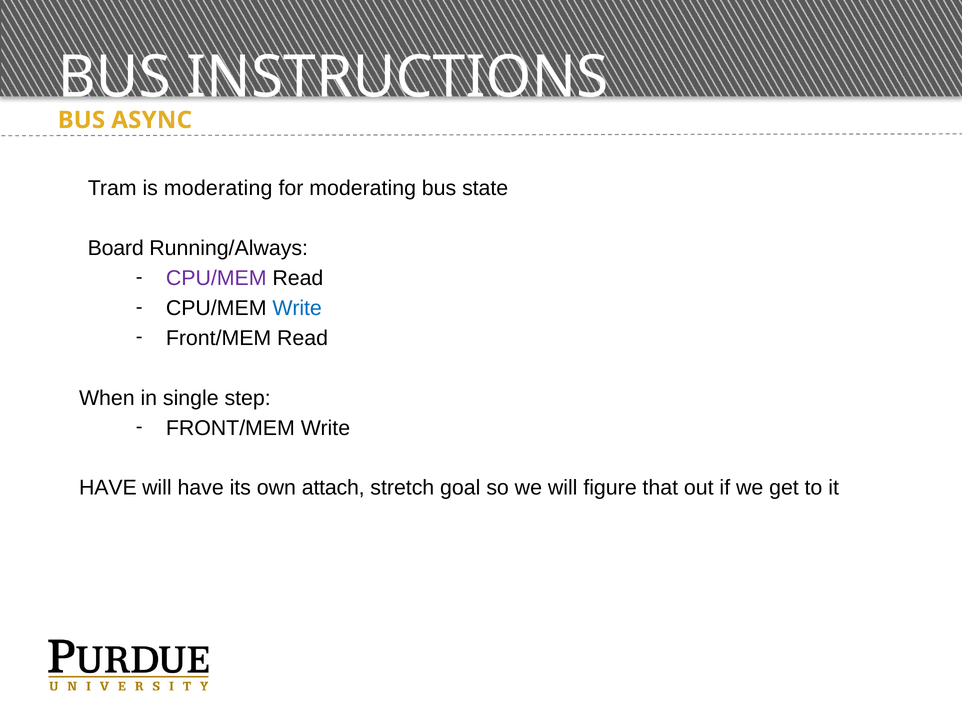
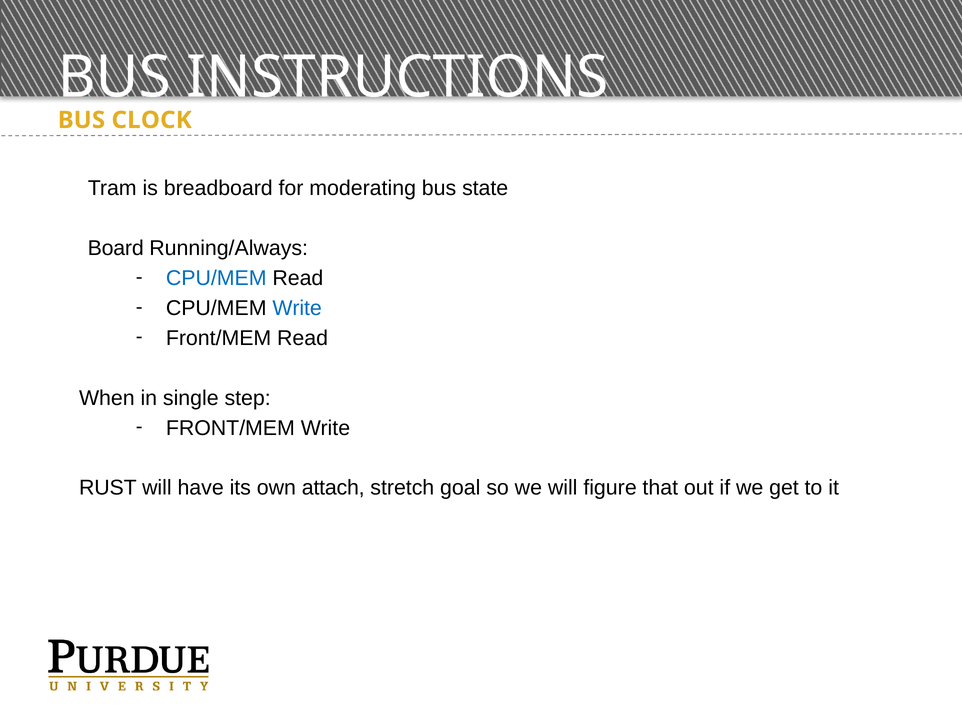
ASYNC: ASYNC -> CLOCK (152, 120)
is moderating: moderating -> breadboard (218, 188)
CPU/MEM colour: purple -> blue (216, 278)
HAVE: HAVE -> RUST (108, 488)
